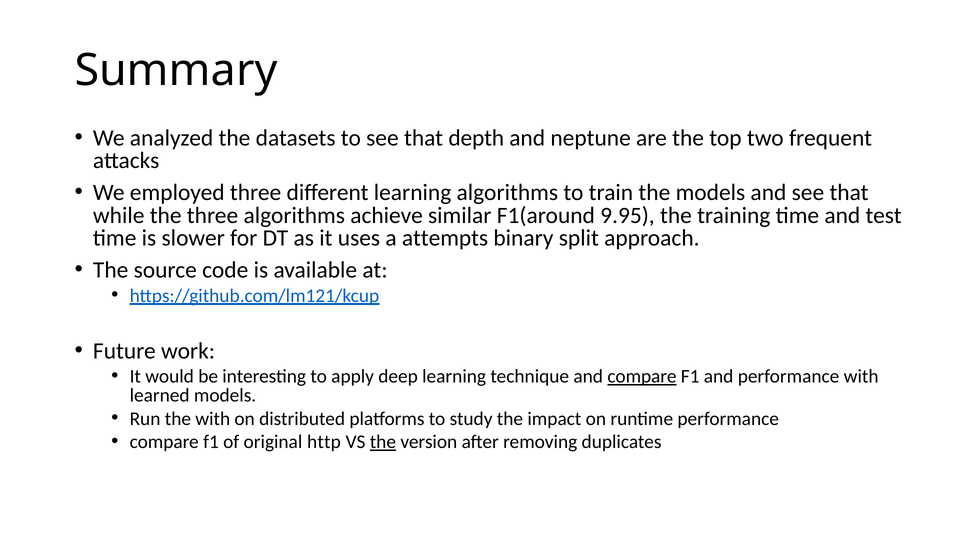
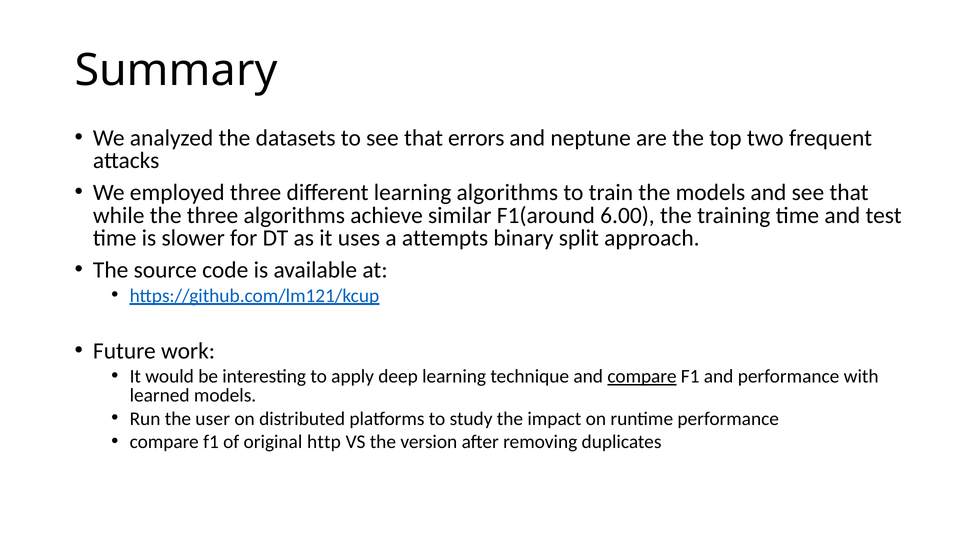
depth: depth -> errors (476, 138)
9.95: 9.95 -> 6.00 (627, 216)
the with: with -> user (213, 419)
the underline: present -> none (383, 443)
